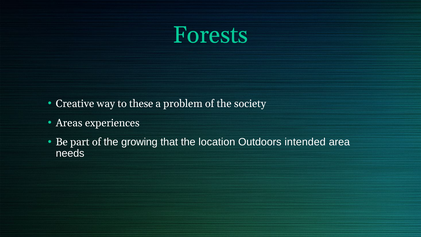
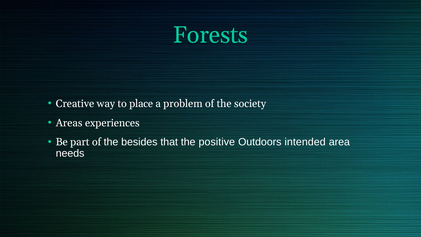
these: these -> place (141, 104)
growing: growing -> besides (139, 142)
location: location -> positive (217, 142)
